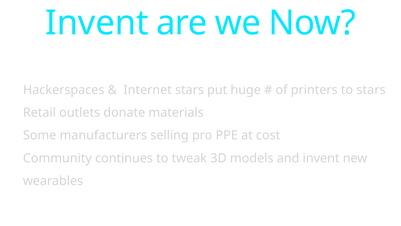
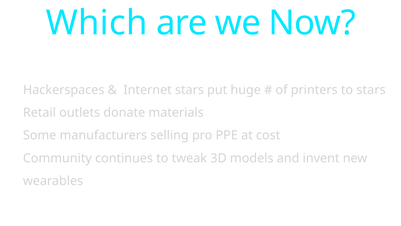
Invent: Invent -> Which (97, 23)
